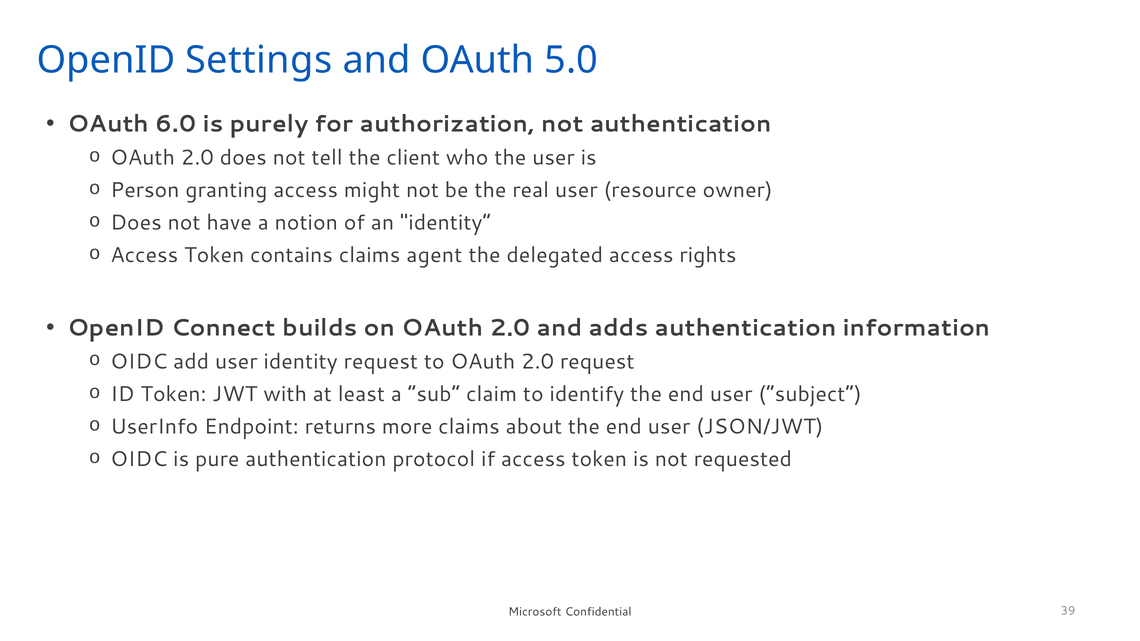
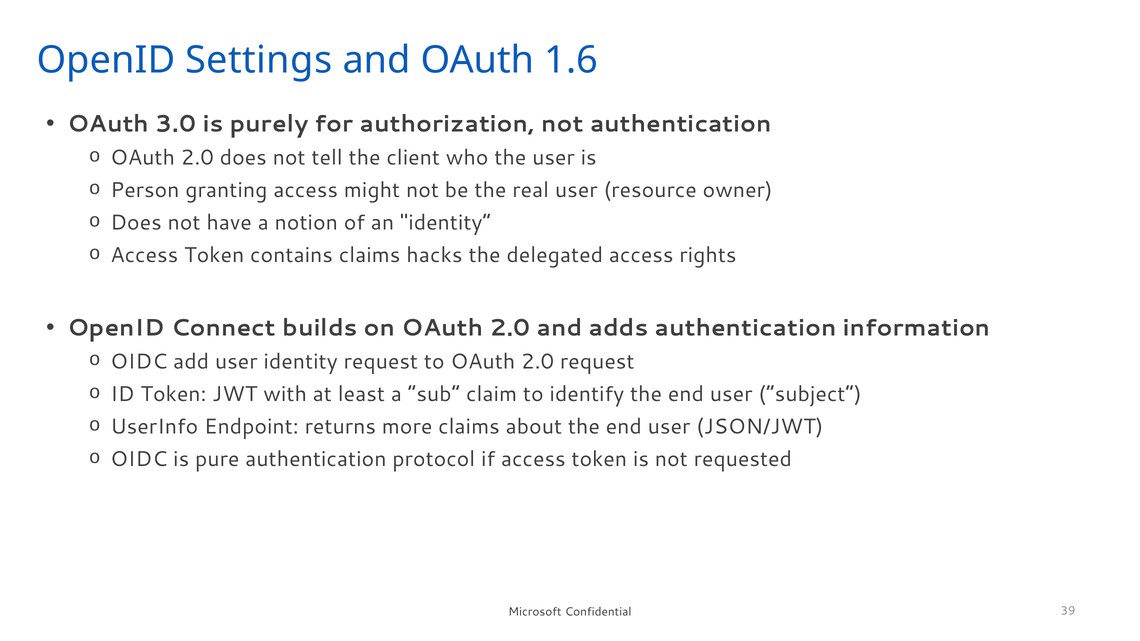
5.0: 5.0 -> 1.6 (571, 60)
6.0: 6.0 -> 3.0 (176, 124)
agent: agent -> hacks (434, 255)
